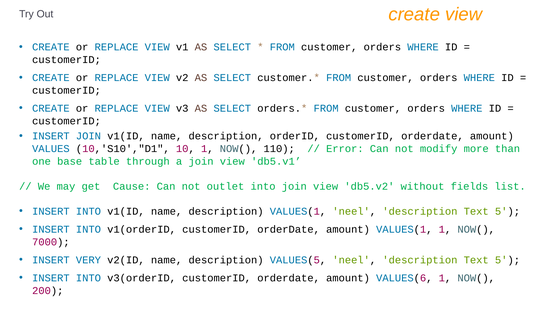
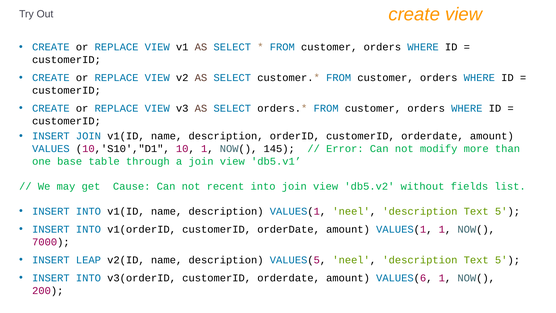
110: 110 -> 145 (279, 149)
outlet: outlet -> recent (226, 186)
VERY: VERY -> LEAP (88, 260)
